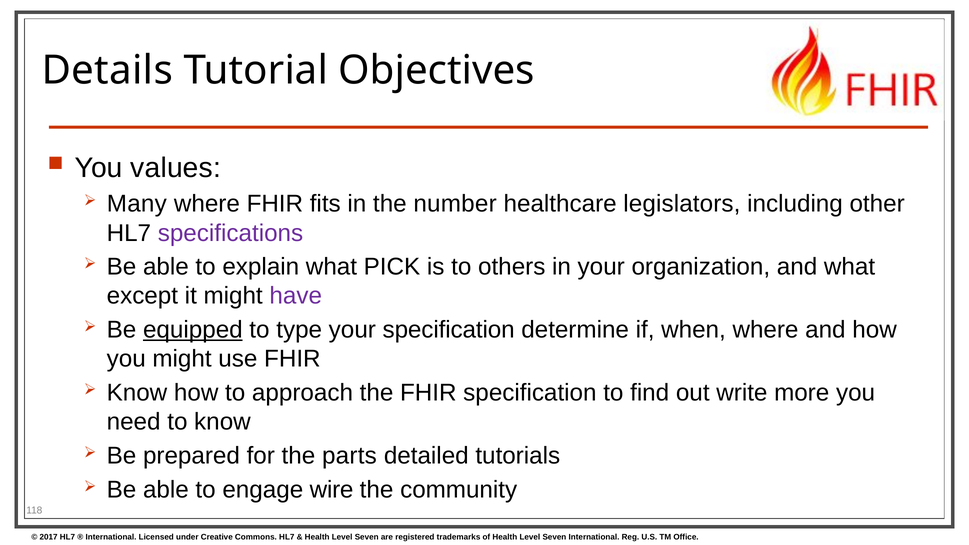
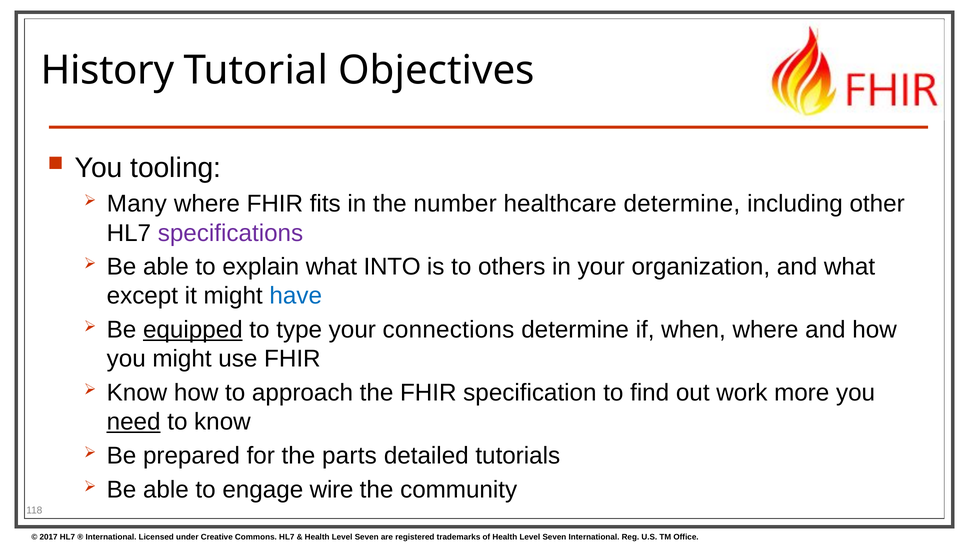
Details: Details -> History (108, 71)
values: values -> tooling (176, 168)
healthcare legislators: legislators -> determine (682, 204)
PICK: PICK -> INTO (392, 267)
have colour: purple -> blue (296, 296)
your specification: specification -> connections (448, 330)
write: write -> work (742, 393)
need underline: none -> present (134, 422)
